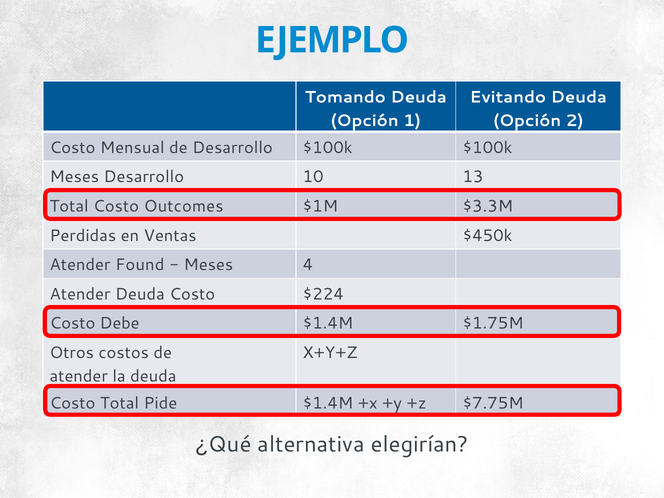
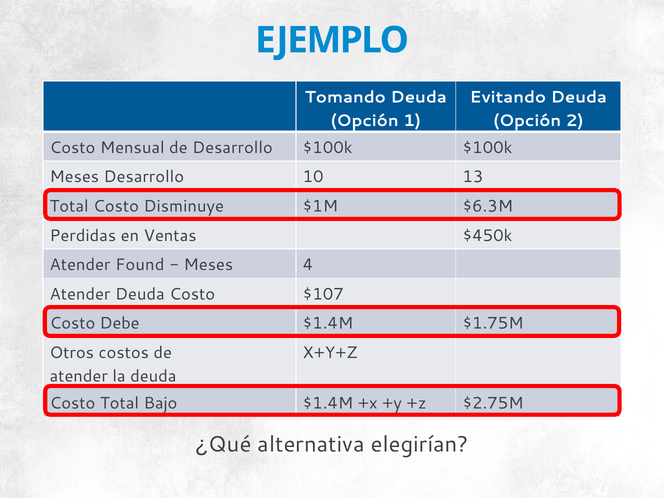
Outcomes: Outcomes -> Disminuye (184, 206)
$3.3M: $3.3M -> $6.3M (488, 206)
$224: $224 -> $107 (323, 294)
Pide: Pide -> Bajo (160, 403)
$7.75M: $7.75M -> $2.75M (493, 403)
